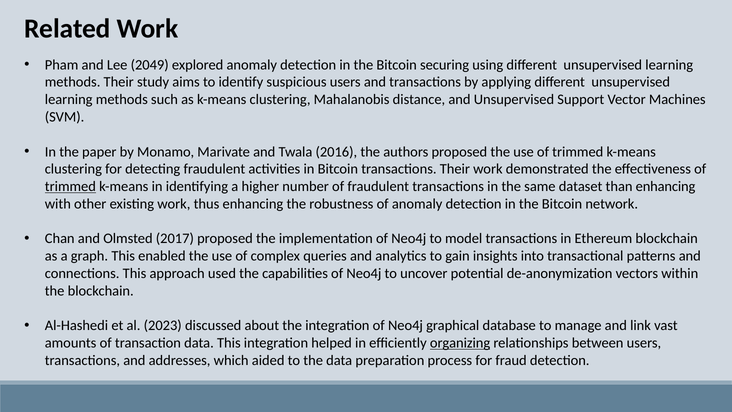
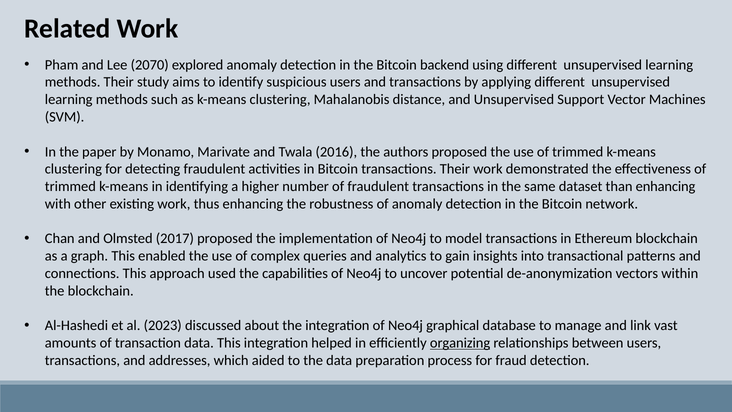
2049: 2049 -> 2070 (150, 65)
securing: securing -> backend (445, 65)
trimmed underline: present -> none (70, 186)
